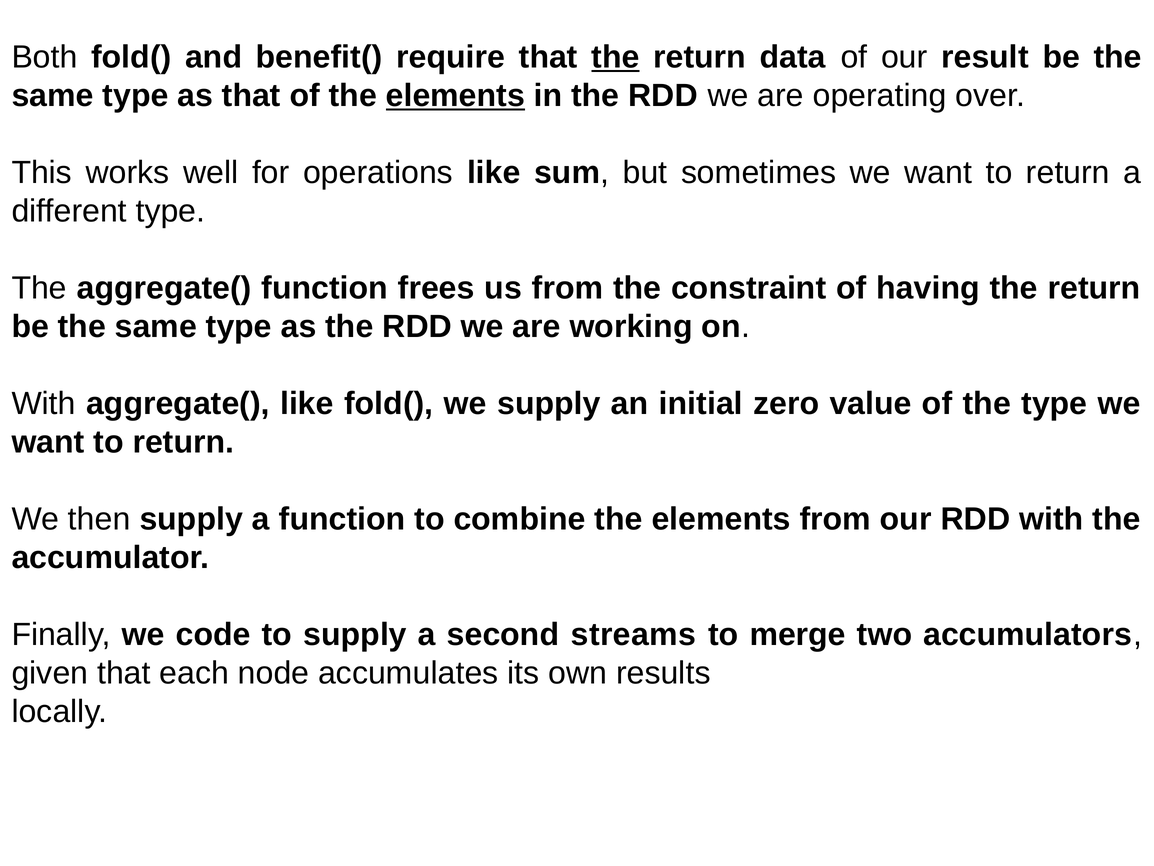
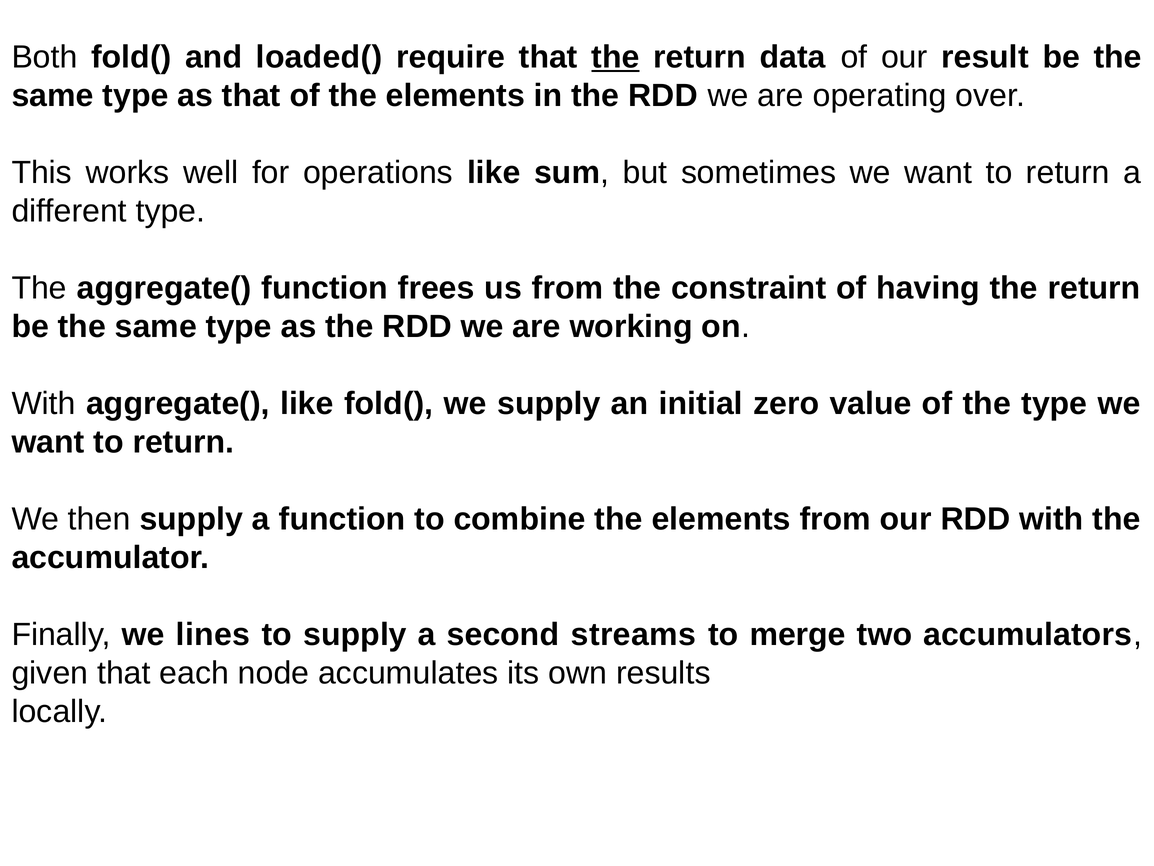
benefit(: benefit( -> loaded( (319, 57)
elements underline: present -> none (455, 96)
code: code -> lines (213, 634)
